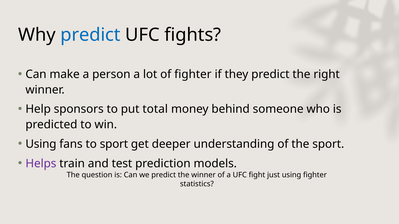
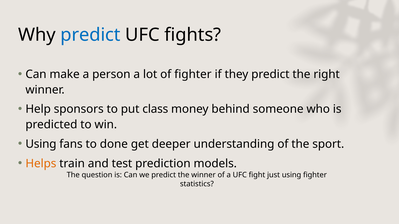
total: total -> class (155, 109)
to sport: sport -> done (114, 144)
Helps colour: purple -> orange (41, 164)
